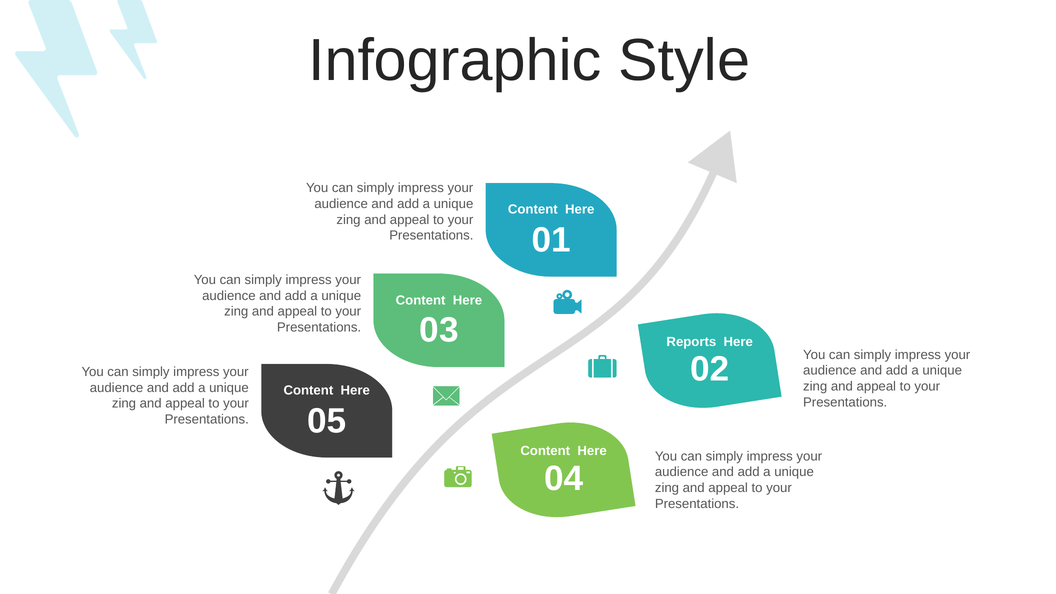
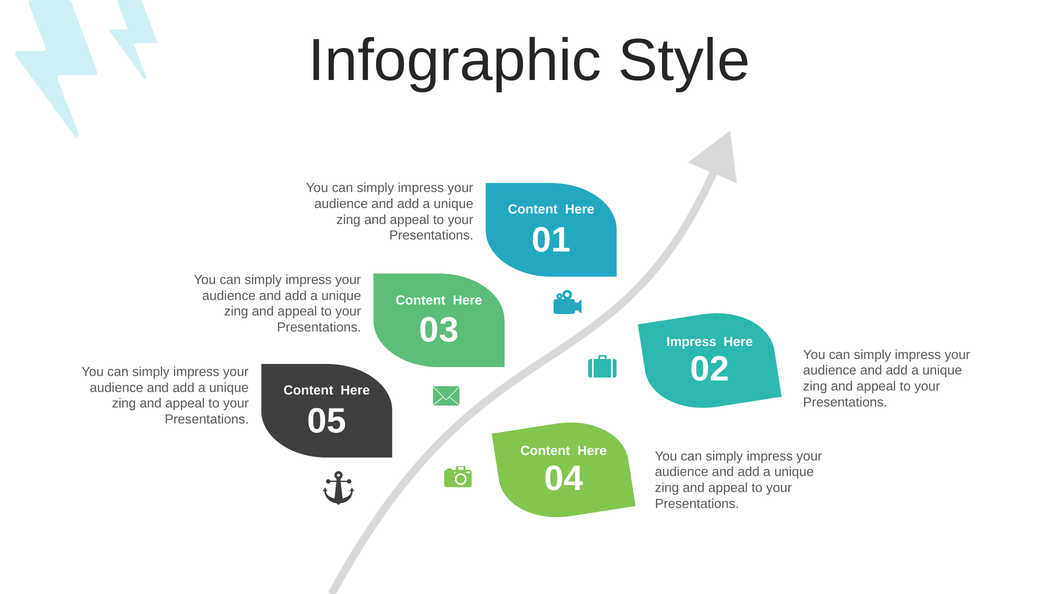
Reports: Reports -> Impress (691, 342)
